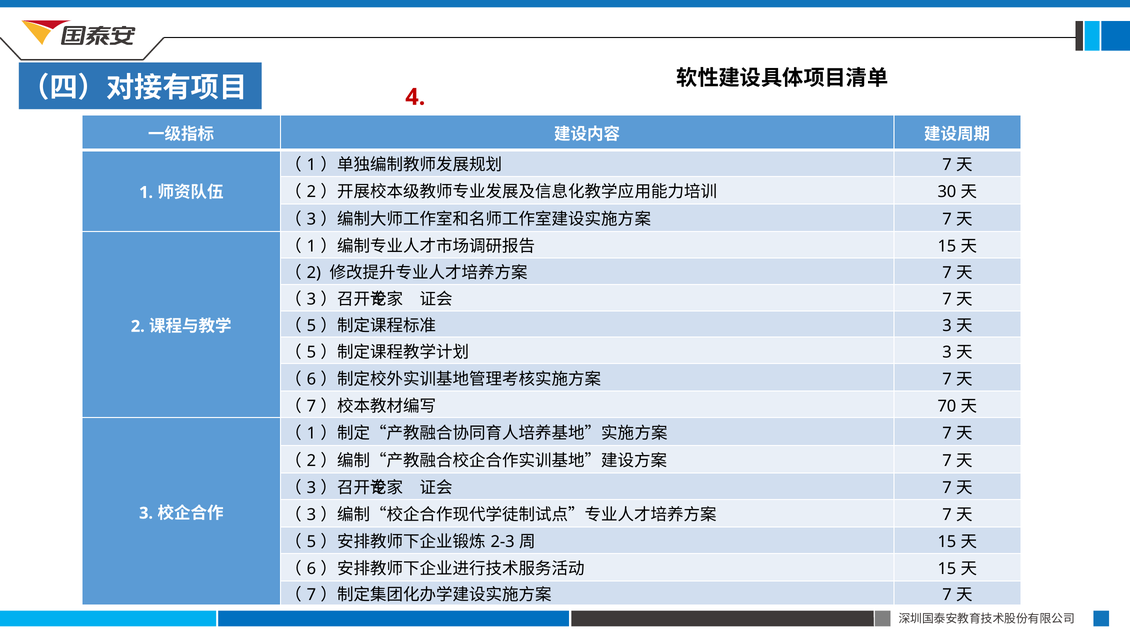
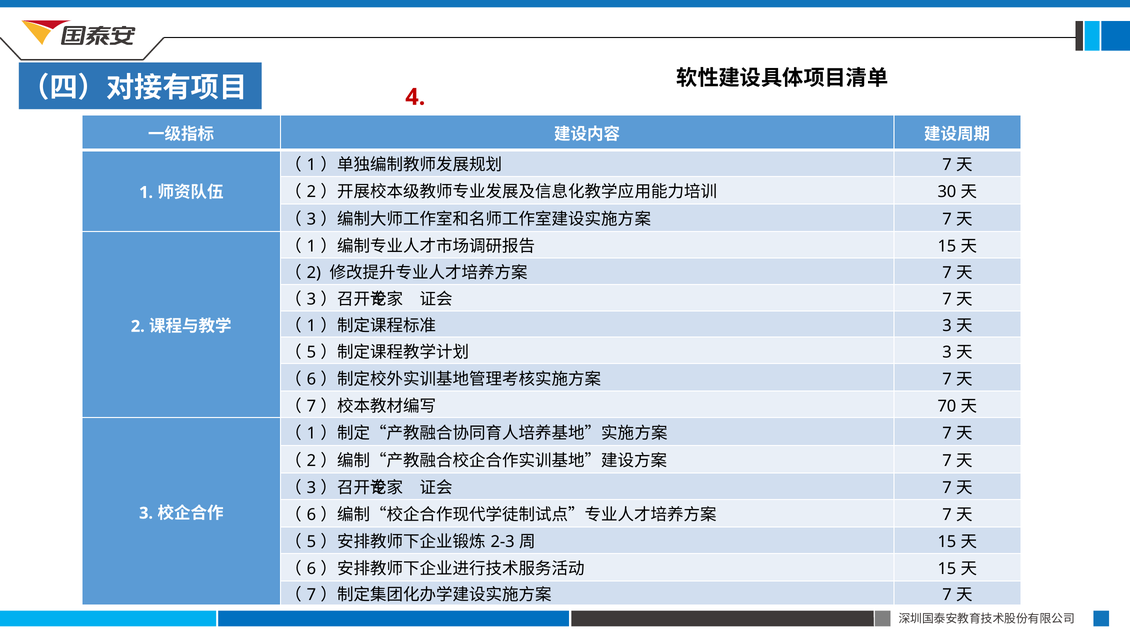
5: 5 -> 1 (311, 326)
3: 3 -> 6 (311, 515)
